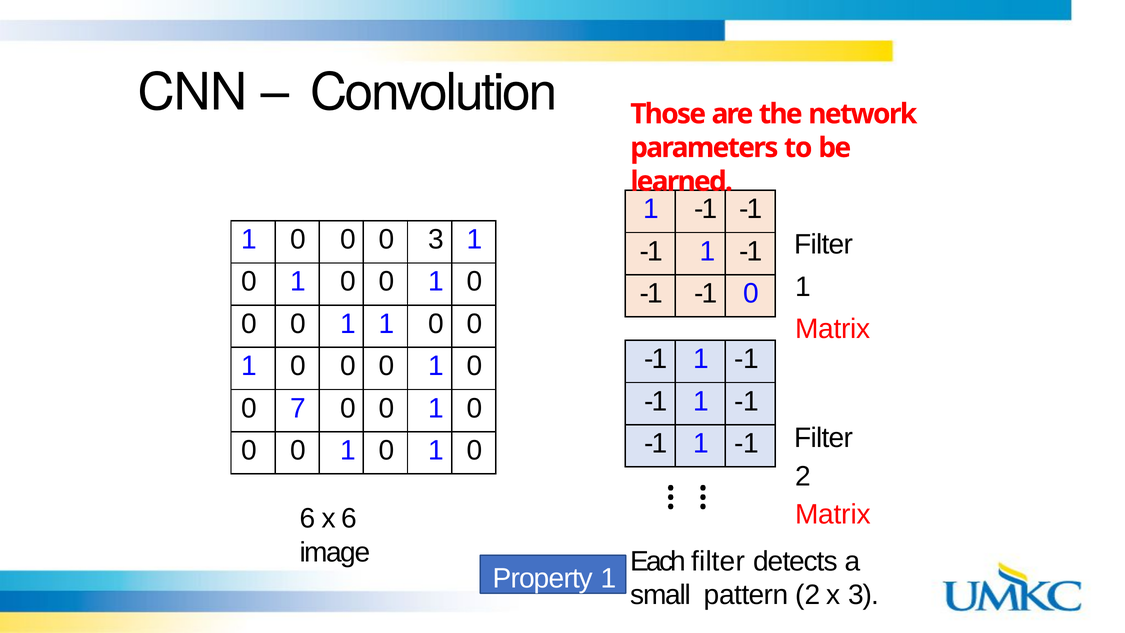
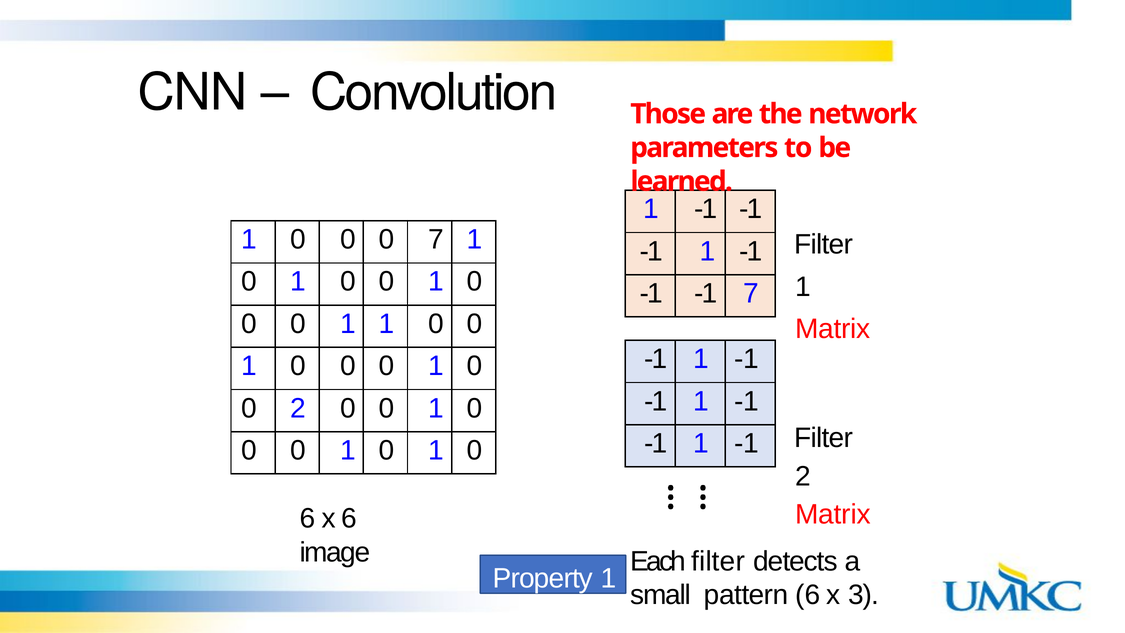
0 3: 3 -> 7 (436, 239)
-1 0: 0 -> 7 (751, 293)
0 7: 7 -> 2 (298, 408)
pattern 2: 2 -> 6 (808, 595)
